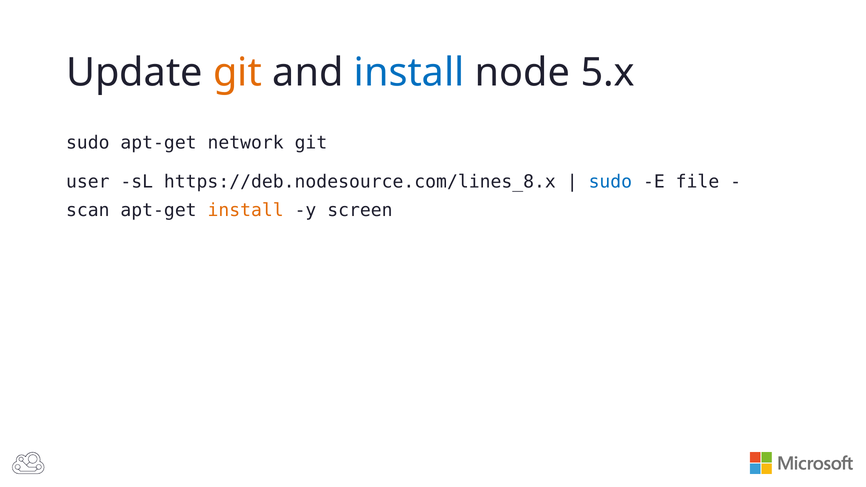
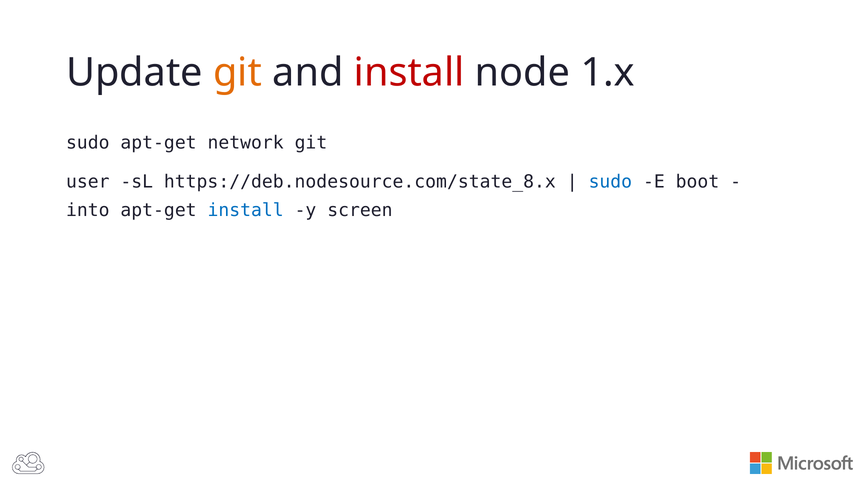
install colour: blue -> red (409, 73)
5.x: 5.x -> 1.x (608, 73)
https://deb.nodesource.com/lines_8.x: https://deb.nodesource.com/lines_8.x -> https://deb.nodesource.com/state_8.x (360, 182)
file: file -> boot (697, 182)
scan: scan -> into (88, 210)
install colour: orange -> blue (246, 210)
